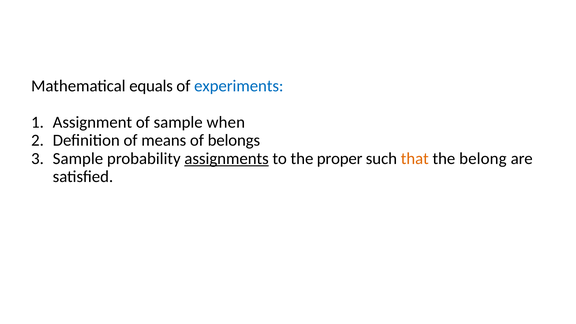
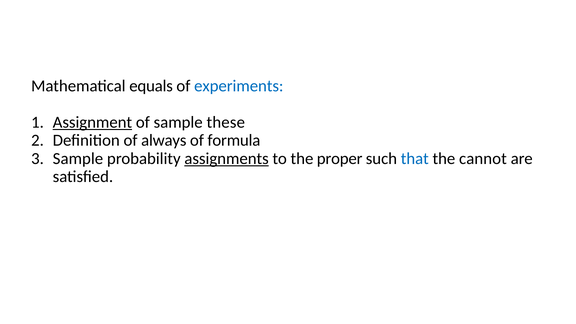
Assignment underline: none -> present (92, 122)
when: when -> these (226, 122)
means: means -> always (164, 140)
belongs: belongs -> formula (234, 140)
that colour: orange -> blue (415, 158)
belong: belong -> cannot (483, 158)
